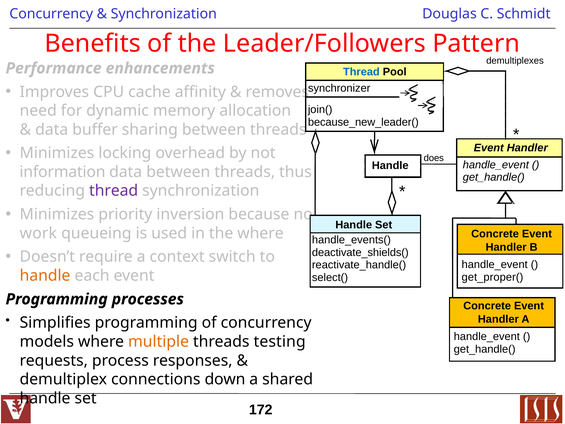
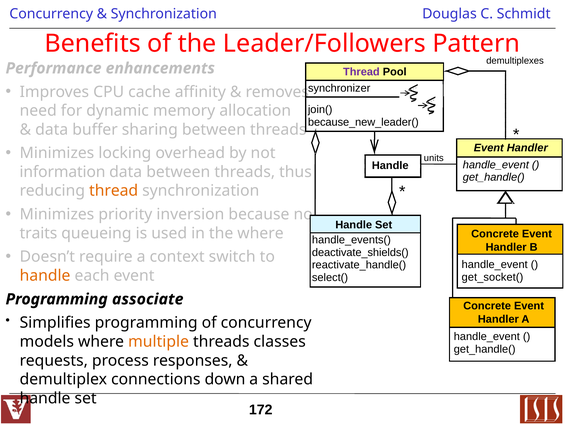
Thread colour: blue -> purple (361, 72)
does: does -> units (434, 158)
thread colour: purple -> orange (114, 191)
work: work -> traits (38, 233)
get_proper(: get_proper( -> get_socket( (492, 277)
processes: processes -> associate (148, 299)
testing: testing -> classes (280, 341)
